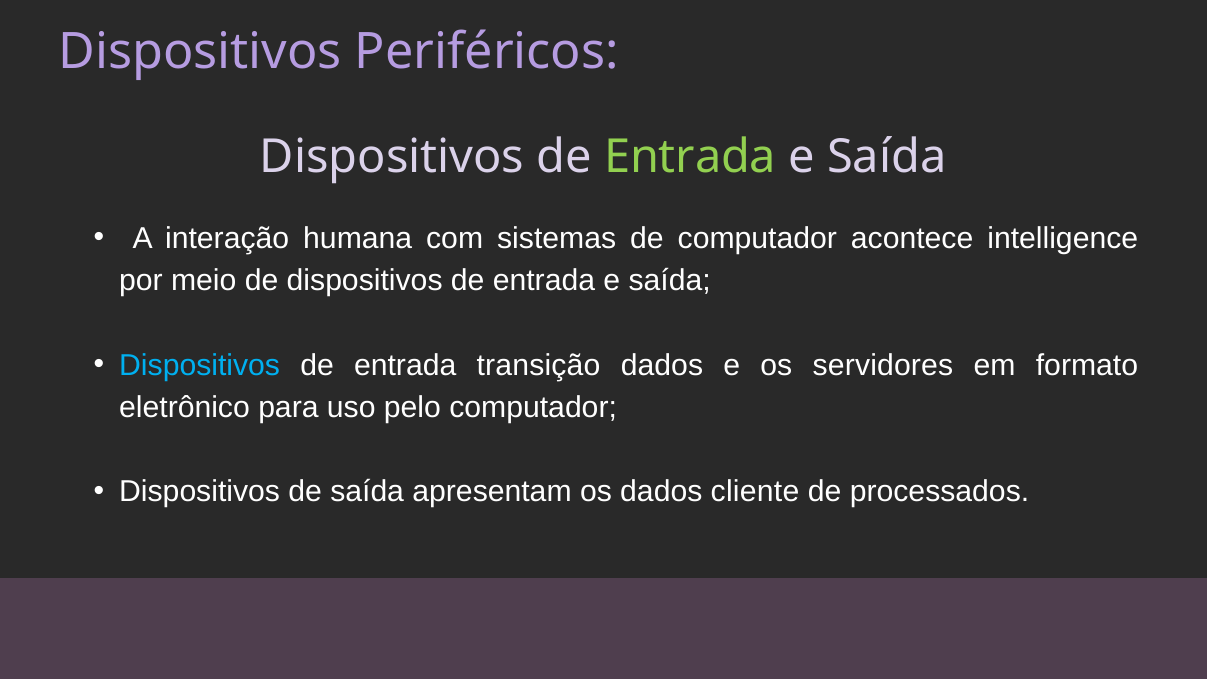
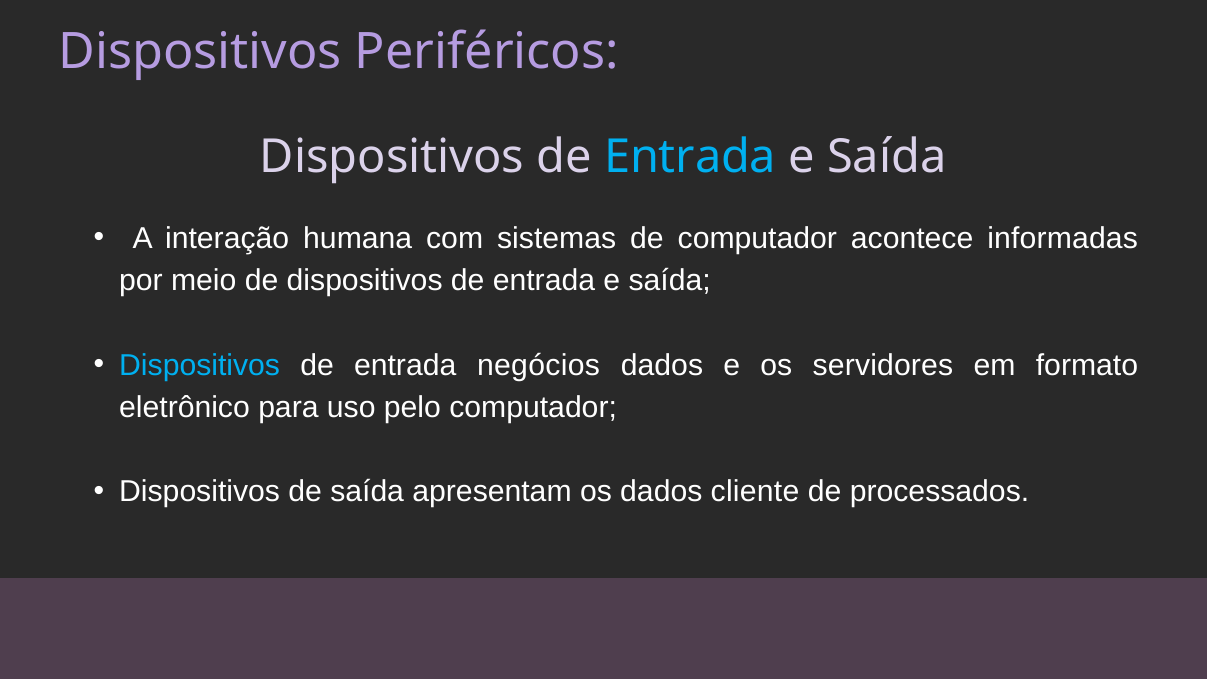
Entrada colour: light green -> light blue (690, 157)
intelligence: intelligence -> informadas (1063, 238)
transição: transição -> negócios (538, 365)
